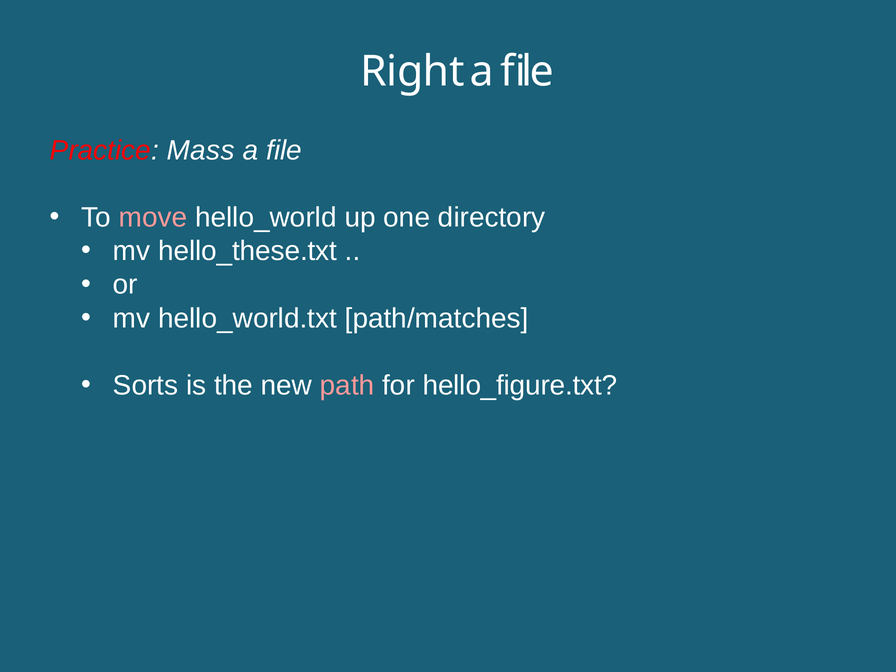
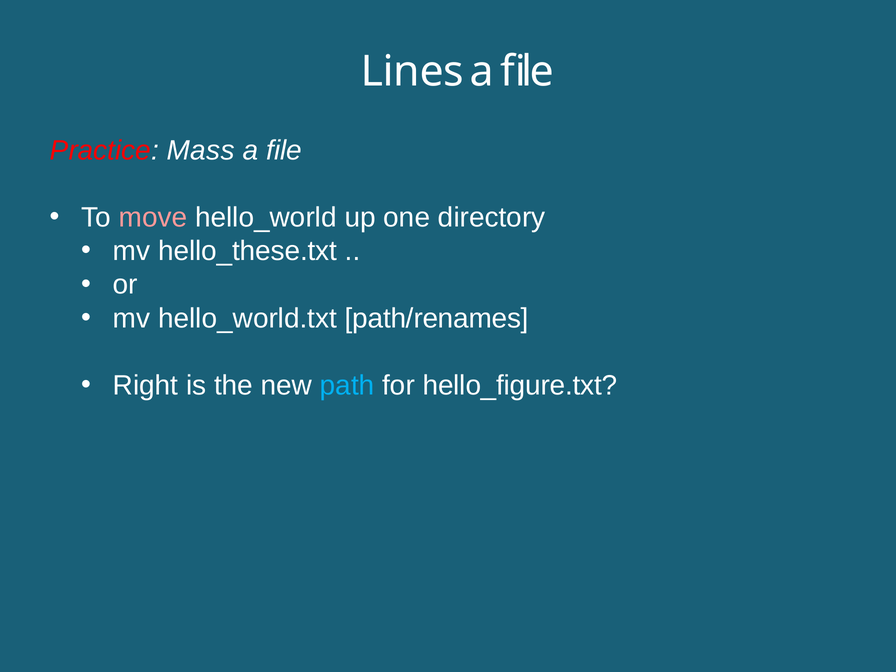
Right: Right -> Lines (412, 72)
path/matches: path/matches -> path/renames (437, 318)
Sorts: Sorts -> Right (146, 386)
path colour: pink -> light blue (347, 386)
